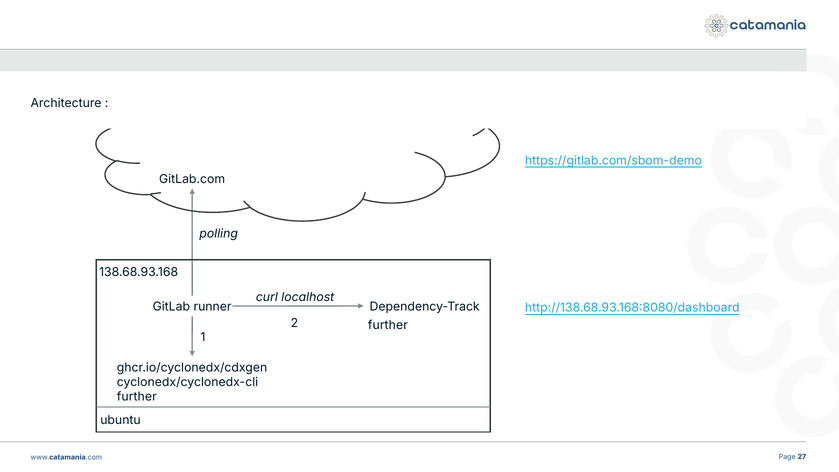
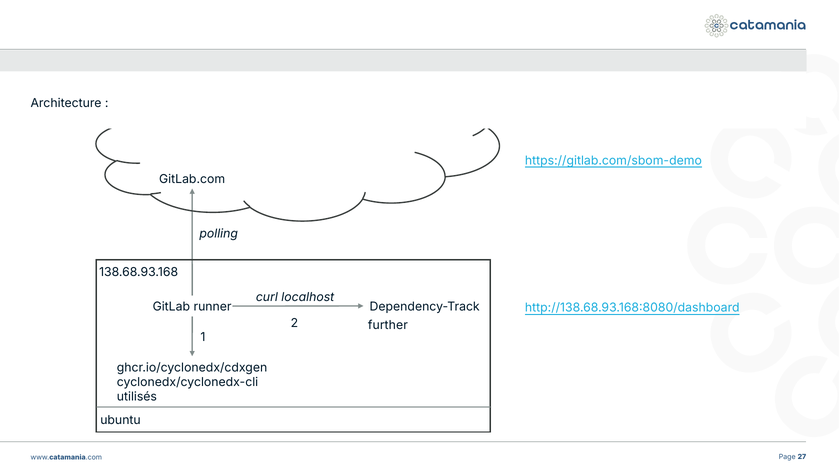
further: further -> utilisés (137, 397)
